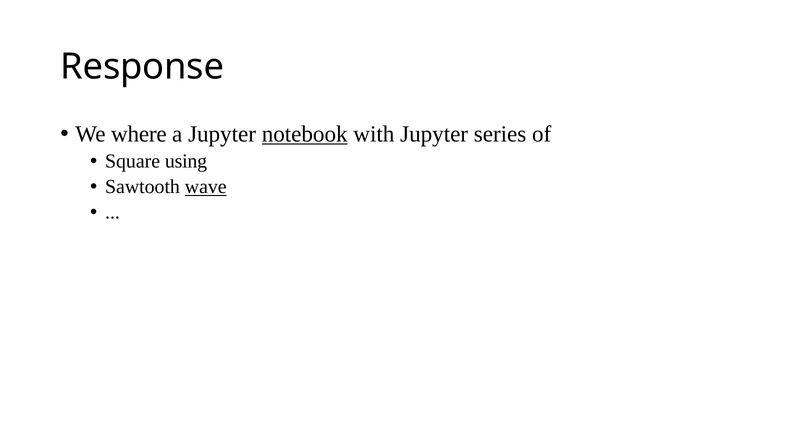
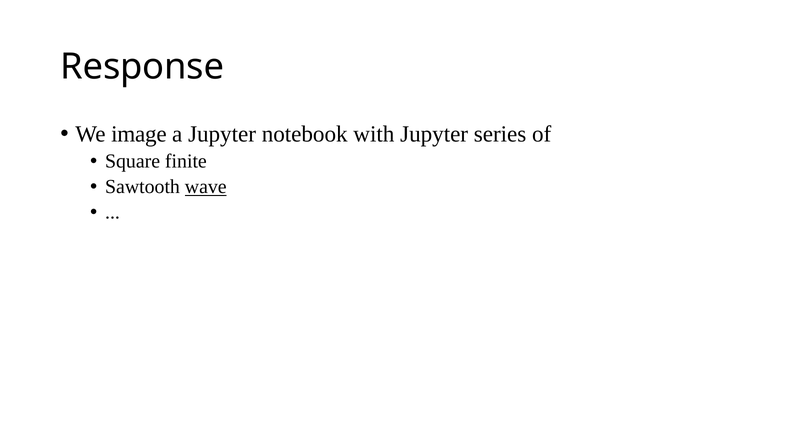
where: where -> image (139, 134)
notebook underline: present -> none (305, 134)
using: using -> finite (186, 161)
